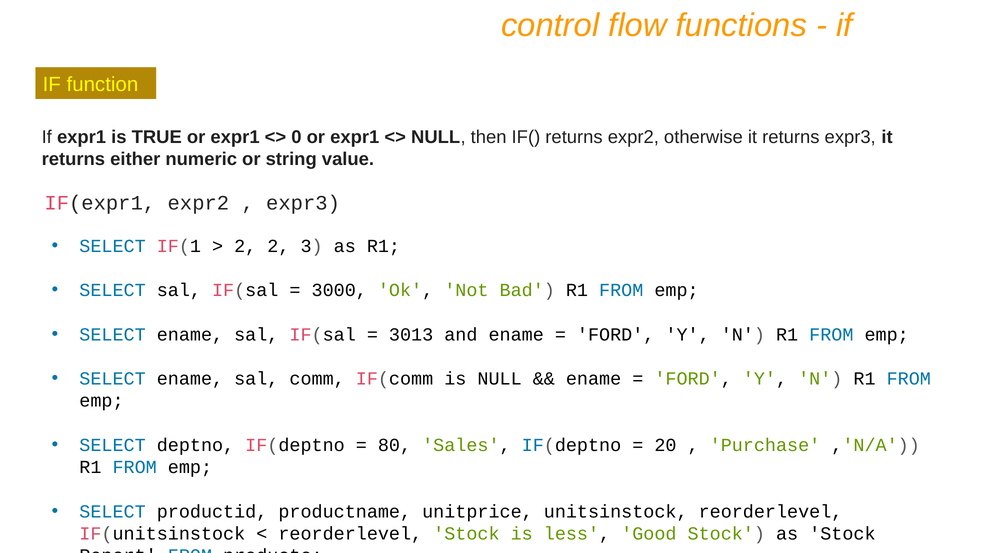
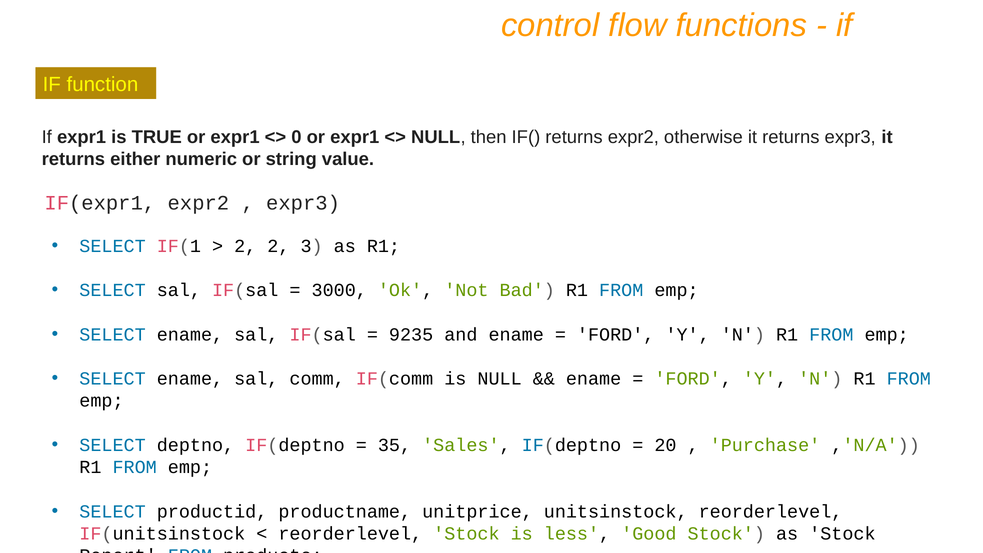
3013: 3013 -> 9235 (411, 334)
80: 80 -> 35 (395, 445)
